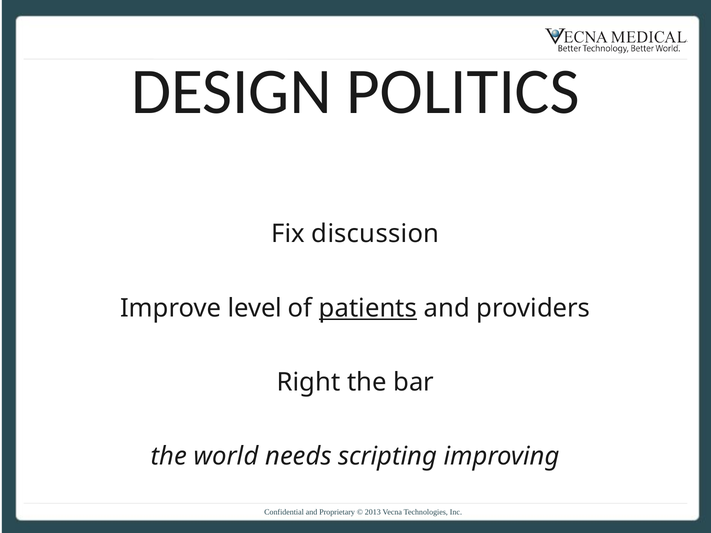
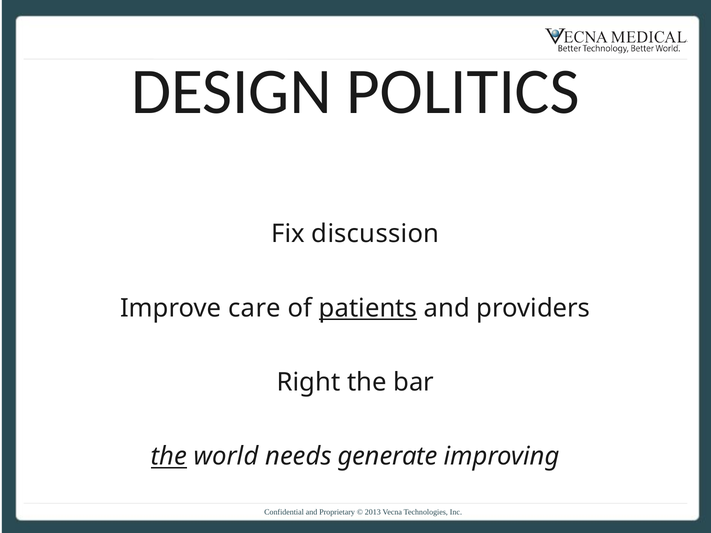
level: level -> care (255, 308)
the underline: none -> present (169, 457)
scripting: scripting -> generate (388, 457)
